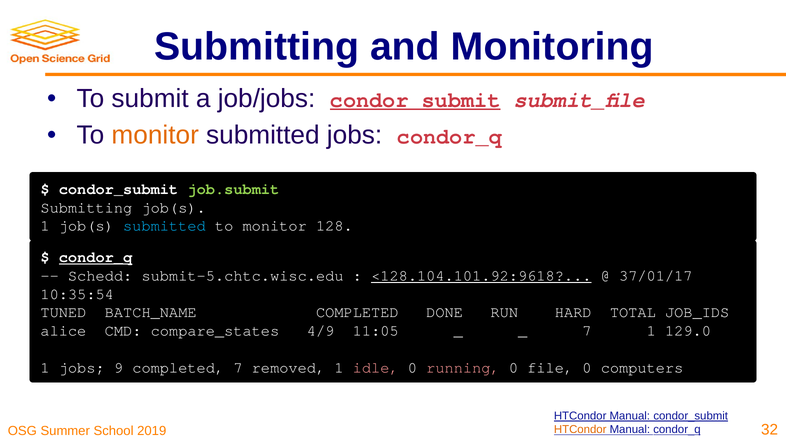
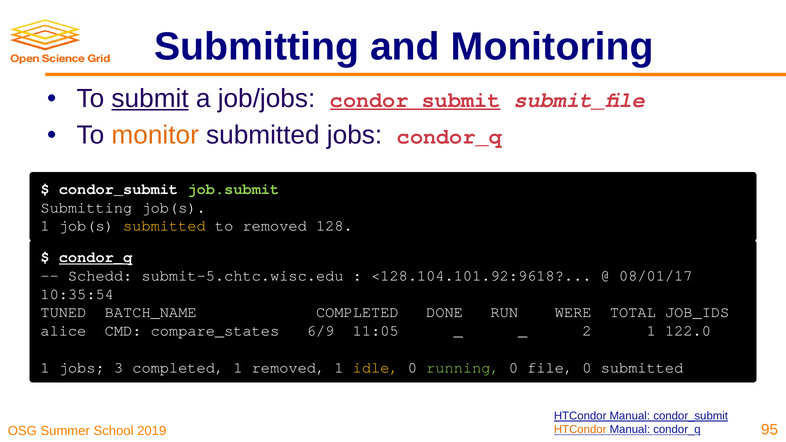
submit underline: none -> present (150, 98)
submitted colour: light blue -> yellow (164, 226)
monitor: monitor -> removed (275, 226)
<128.104.101.92:9618 underline: present -> none (481, 276)
37/01/17: 37/01/17 -> 08/01/17 (656, 276)
HARD: HARD -> WERE (573, 313)
4/9: 4/9 -> 6/9 (321, 331)
7: 7 -> 2 (587, 331)
129.0: 129.0 -> 122.0 (688, 331)
9: 9 -> 3 (118, 368)
completed 7: 7 -> 1 (238, 368)
idle colour: pink -> yellow (376, 368)
running colour: pink -> light green (463, 368)
0 computers: computers -> submitted (642, 368)
32: 32 -> 95 (770, 430)
